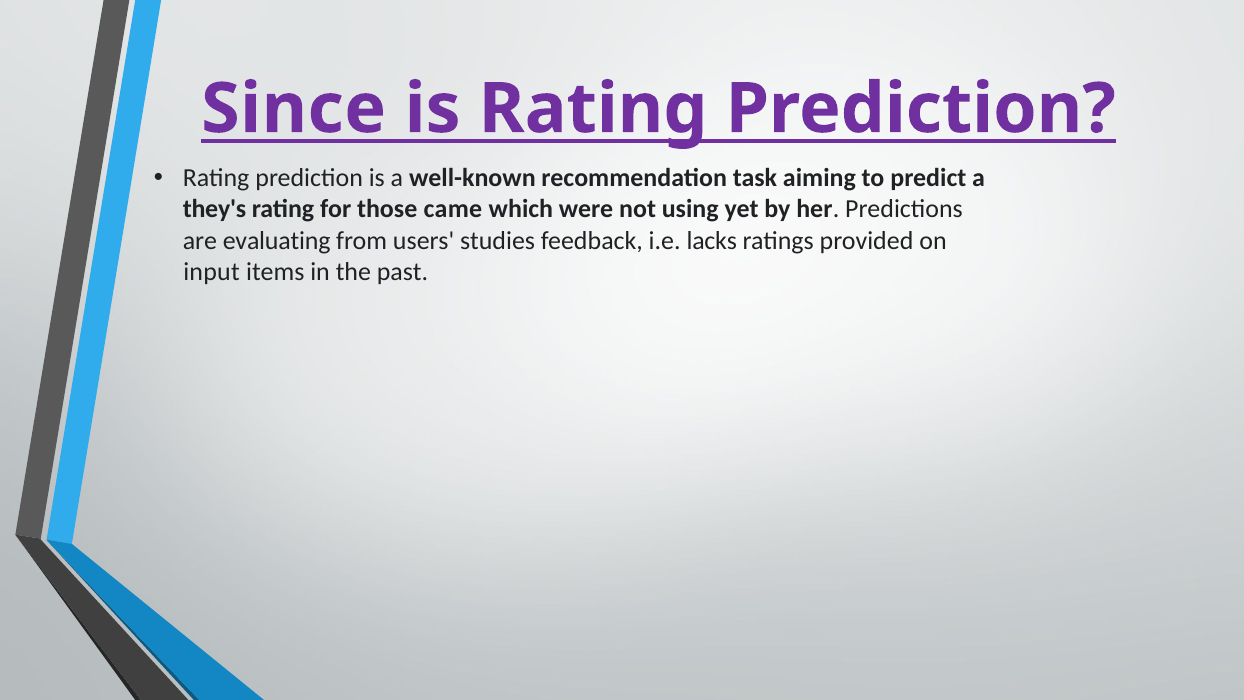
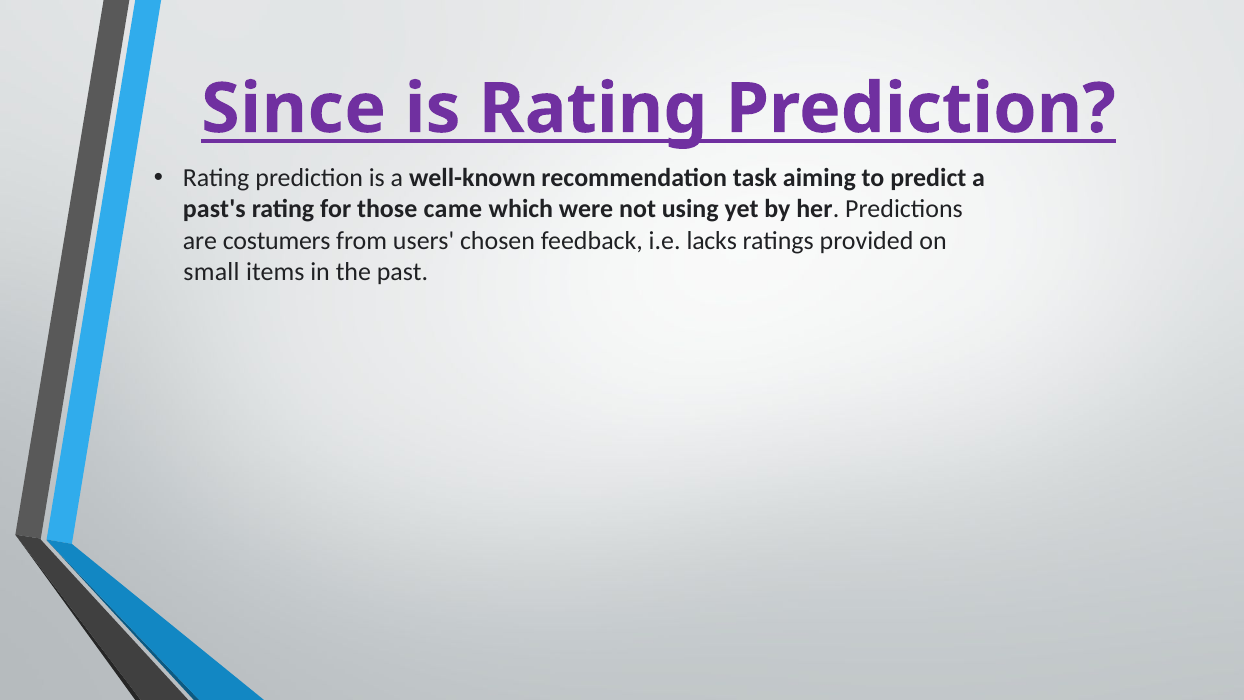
they's: they's -> past's (214, 209)
evaluating: evaluating -> costumers (277, 240)
studies: studies -> chosen (498, 240)
input: input -> small (212, 272)
